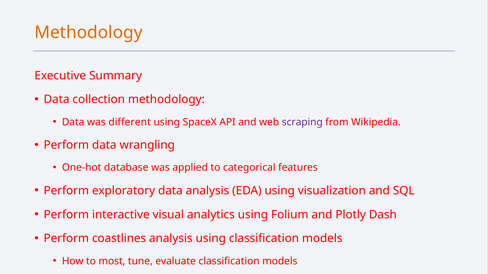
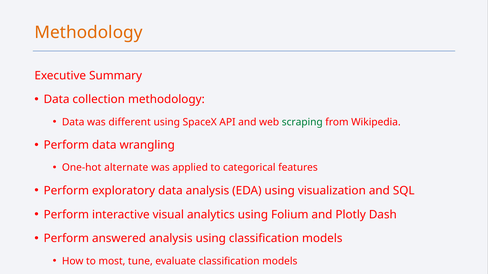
scraping colour: purple -> green (302, 122)
database: database -> alternate (126, 168)
coastlines: coastlines -> answered (119, 239)
